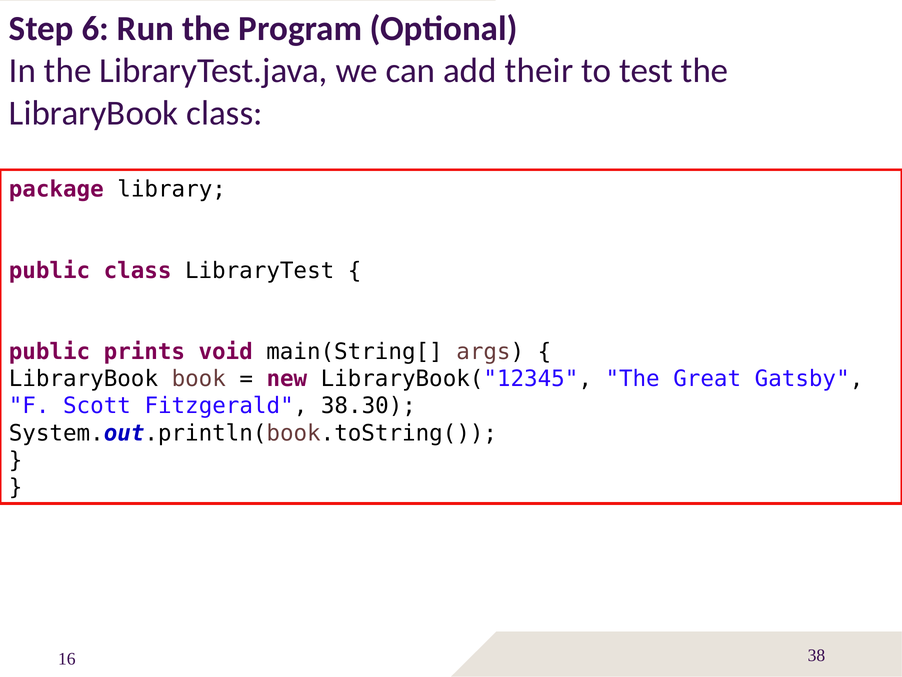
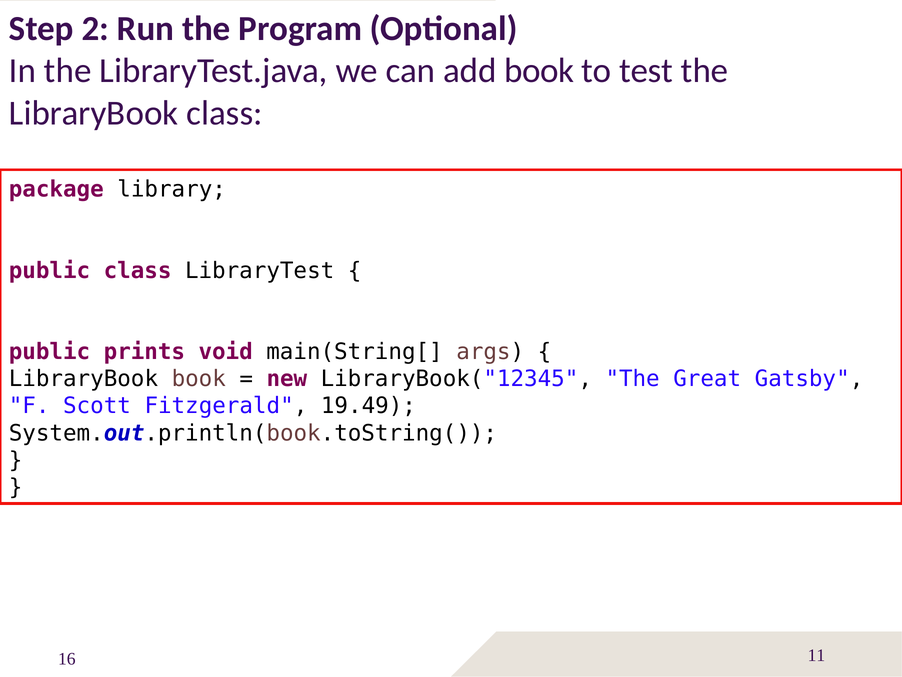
6: 6 -> 2 (95, 29)
add their: their -> book (539, 71)
38.30: 38.30 -> 19.49 (368, 406)
38: 38 -> 11 (816, 655)
